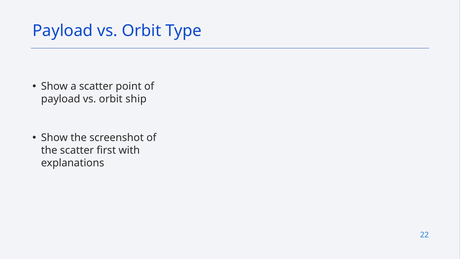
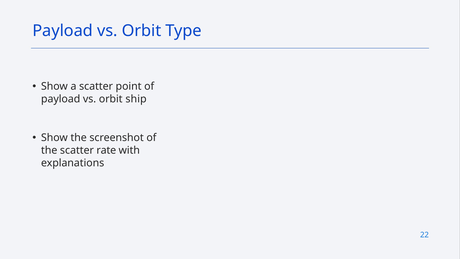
first: first -> rate (106, 150)
